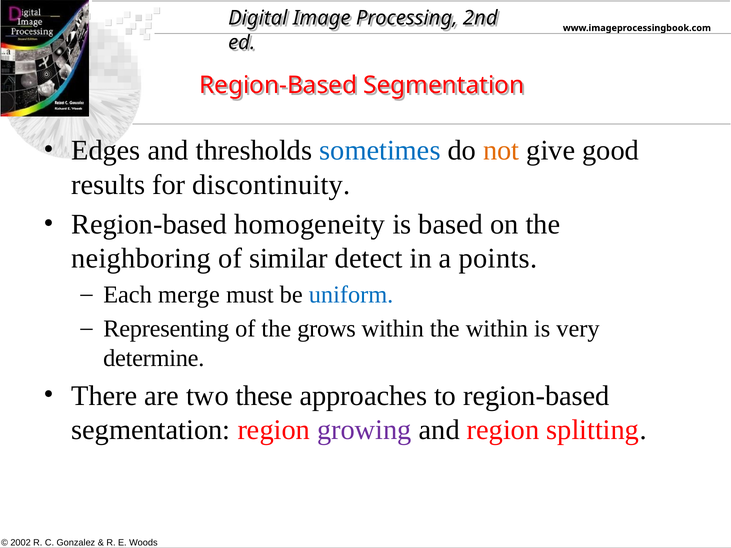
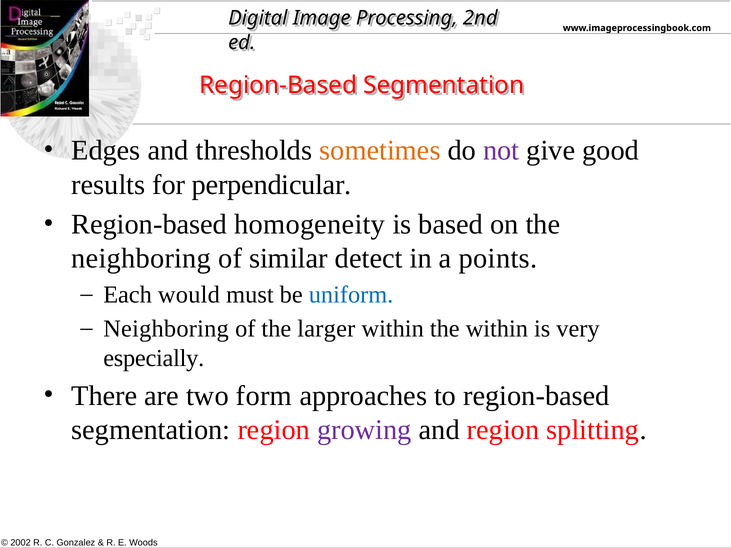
sometimes colour: blue -> orange (380, 151)
not colour: orange -> purple (501, 151)
discontinuity: discontinuity -> perpendicular (272, 185)
merge: merge -> would (189, 295)
Representing: Representing -> Neighboring (166, 329)
grows: grows -> larger (326, 329)
determine: determine -> especially (154, 358)
these: these -> form (264, 396)
